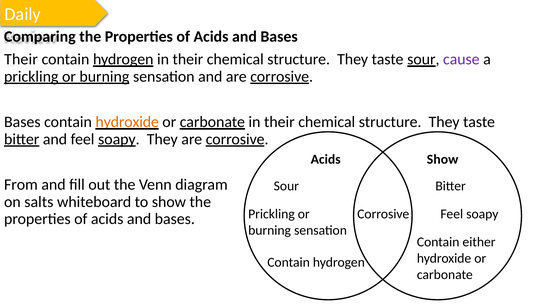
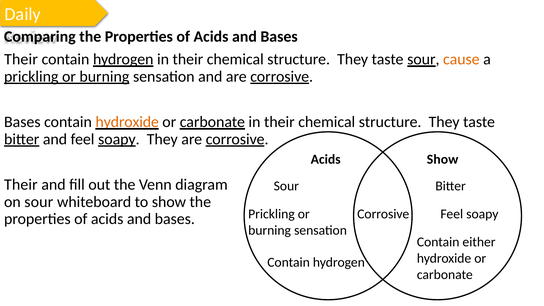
cause colour: purple -> orange (461, 59)
From: From -> Their (21, 185)
on salts: salts -> sour (39, 202)
